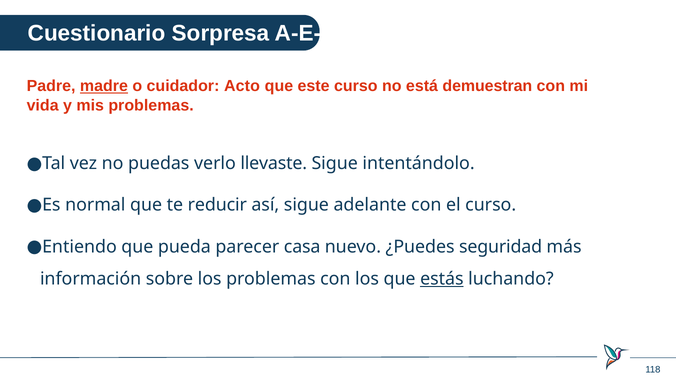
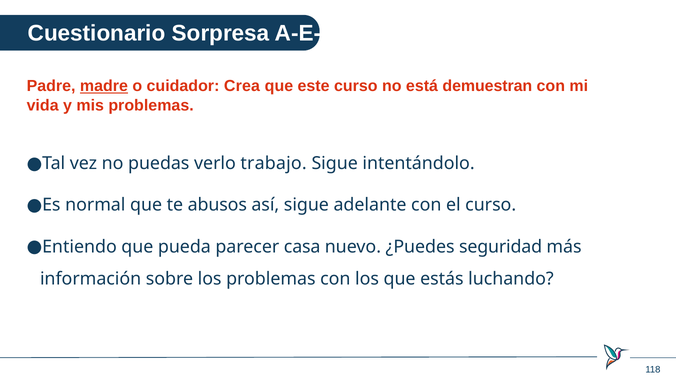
Acto: Acto -> Crea (242, 86)
llevaste: llevaste -> trabajo (274, 163)
reducir: reducir -> abusos (217, 205)
estás underline: present -> none (442, 278)
